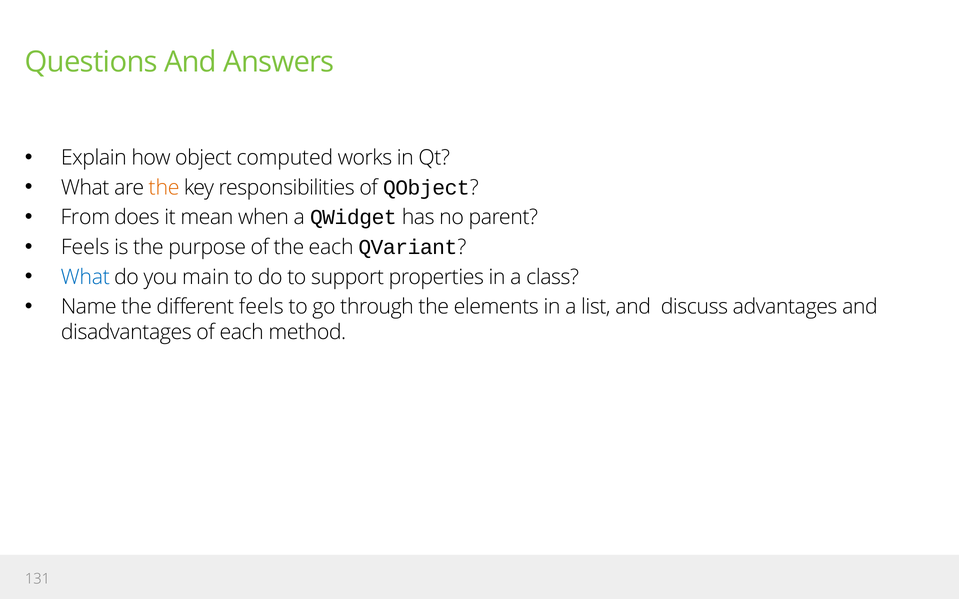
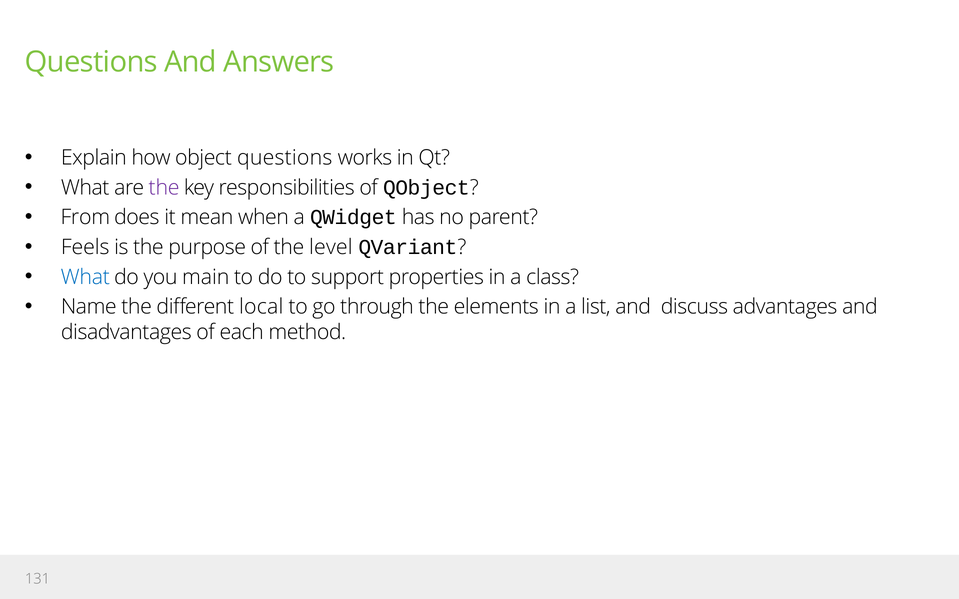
object computed: computed -> questions (285, 158)
the colour: orange -> purple (164, 188)
the each: each -> level (331, 247)
different feels: feels -> local (261, 307)
